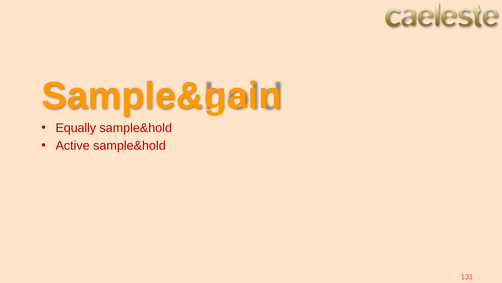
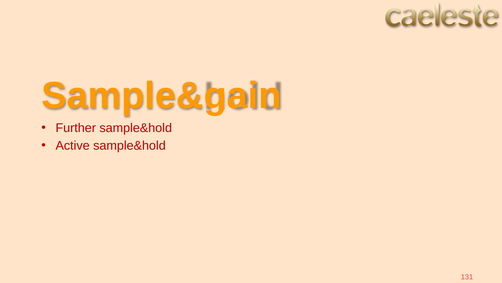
Equally: Equally -> Further (76, 128)
